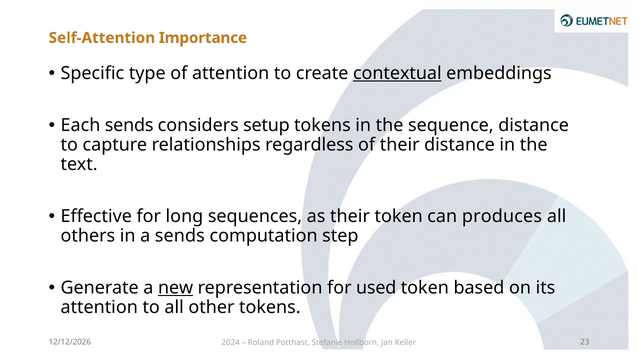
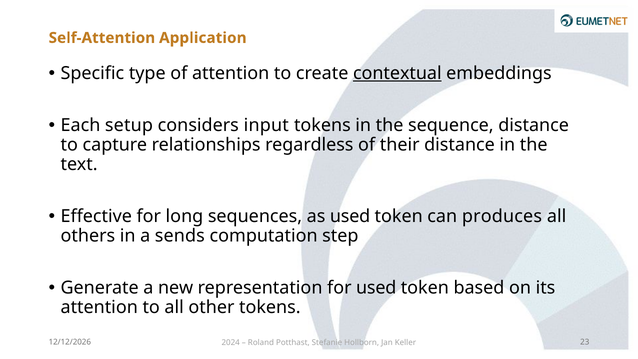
Importance: Importance -> Application (203, 38)
Each sends: sends -> setup (129, 125)
setup: setup -> input (266, 125)
as their: their -> used (350, 216)
new underline: present -> none (176, 288)
